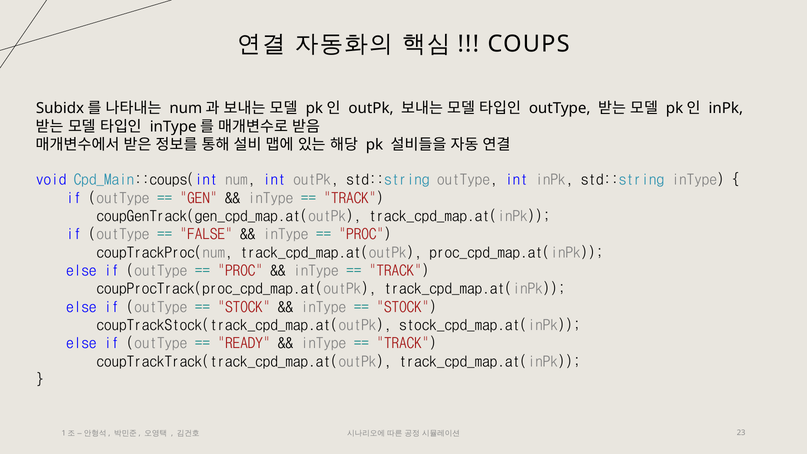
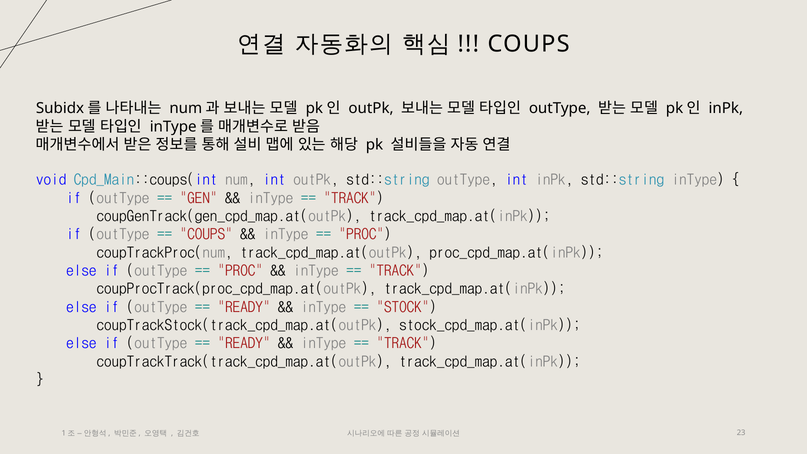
FALSE: FALSE -> COUPS (206, 234)
STOCK: STOCK -> READY (244, 307)
